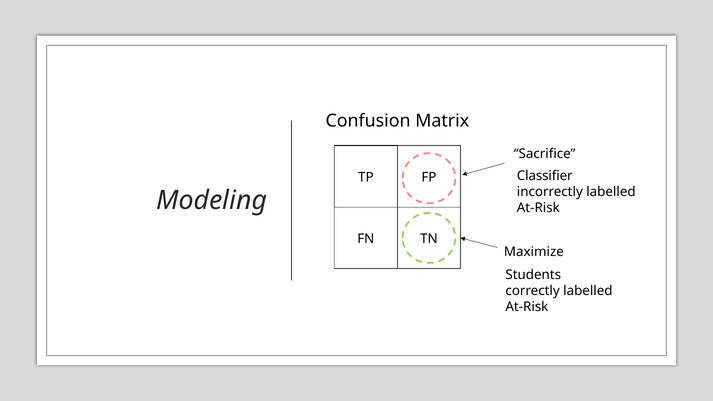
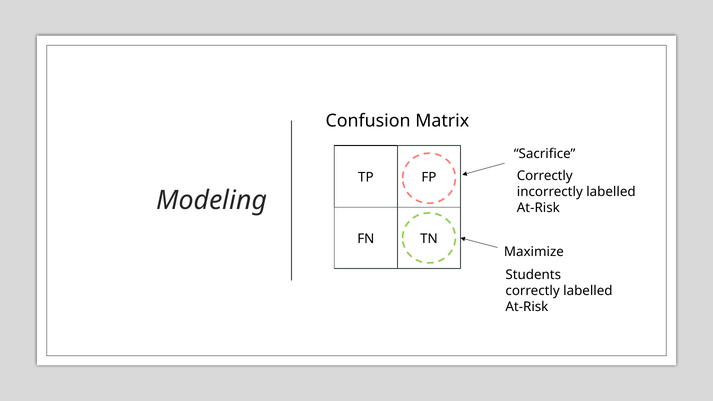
Classifier: Classifier -> Correctly (545, 176)
